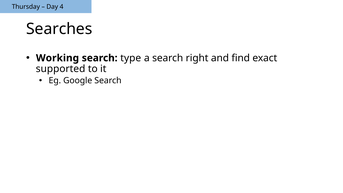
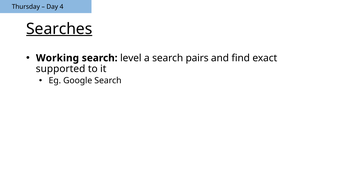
Searches underline: none -> present (59, 29)
type: type -> level (131, 58)
right: right -> pairs (197, 58)
